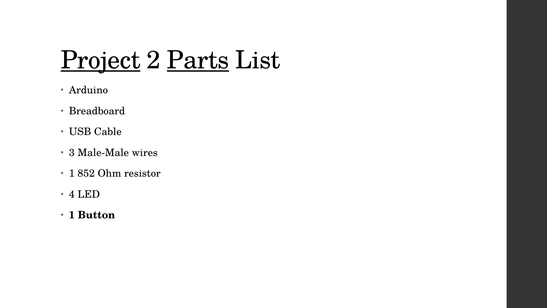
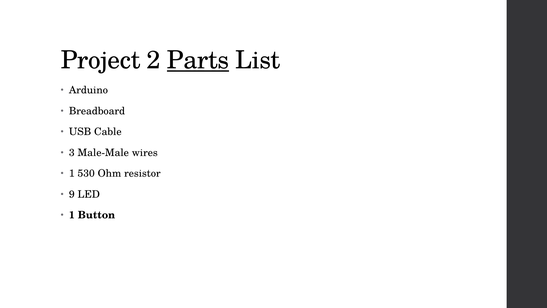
Project underline: present -> none (101, 60)
852: 852 -> 530 (86, 173)
4: 4 -> 9 (72, 194)
